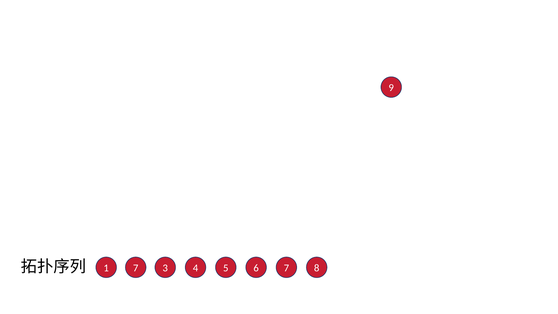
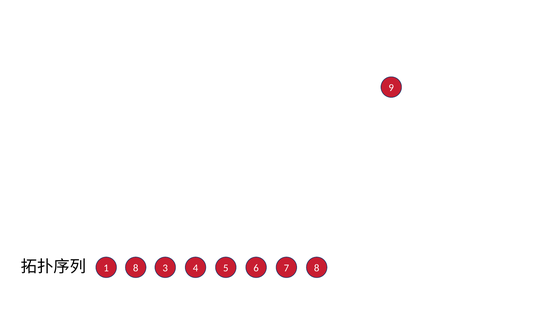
1 7: 7 -> 8 (136, 268)
